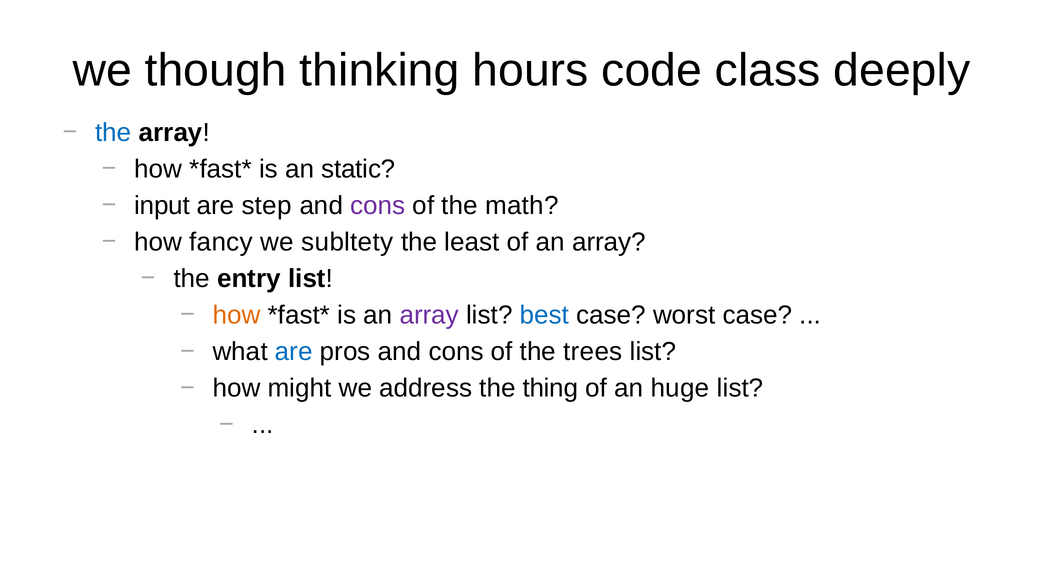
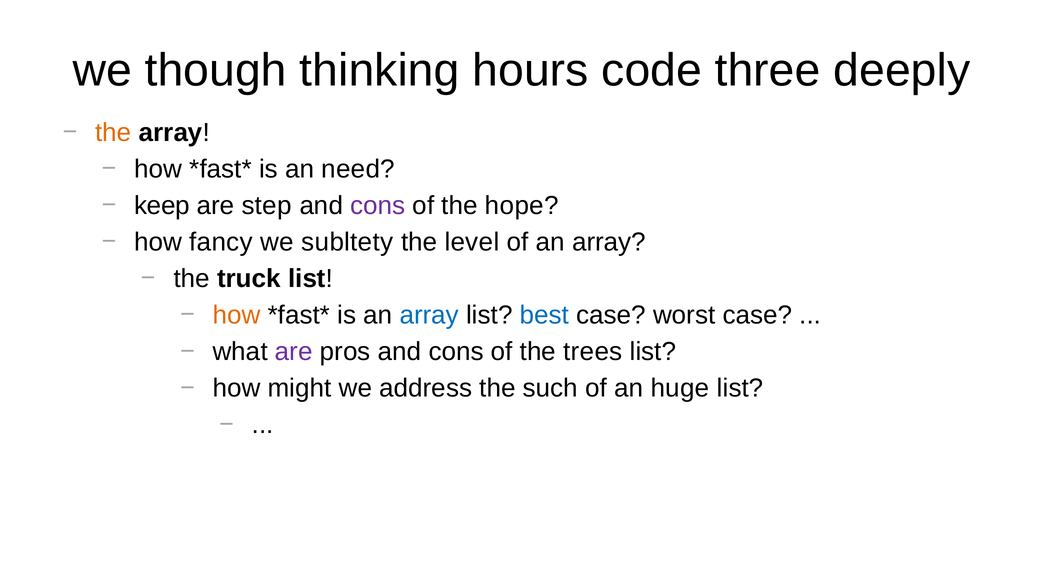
class: class -> three (768, 70)
the colour: blue -> orange (113, 133)
static: static -> need (358, 169)
input: input -> keep (162, 206)
math: math -> hope (522, 206)
least: least -> level (472, 242)
entry: entry -> truck (249, 279)
array colour: purple -> blue (429, 315)
are colour: blue -> purple (294, 352)
thing: thing -> such (550, 388)
